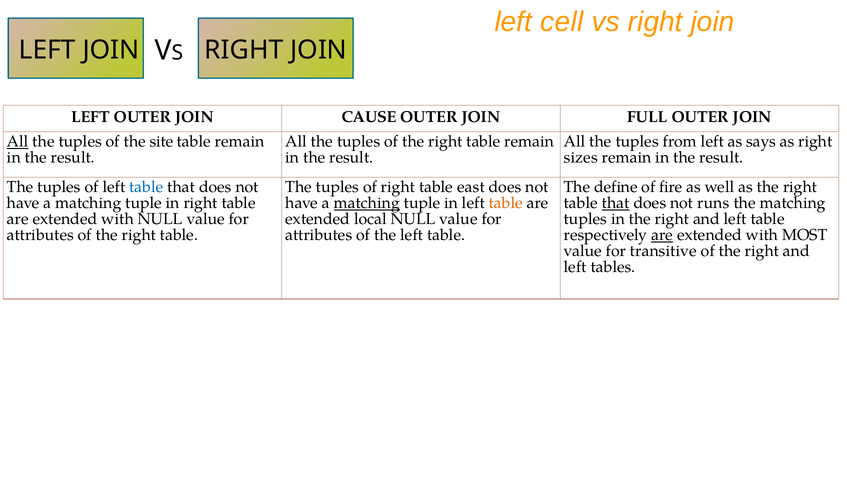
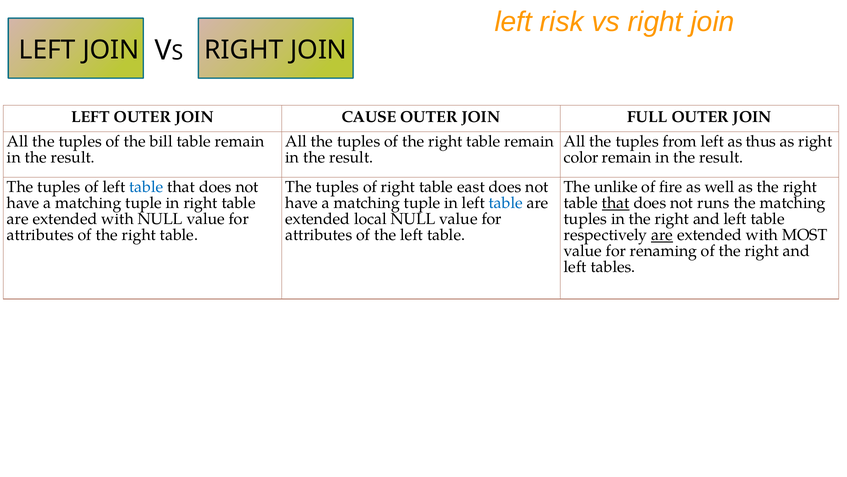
cell: cell -> risk (562, 22)
All underline: present -> none (18, 141)
site: site -> bill (161, 141)
says: says -> thus (761, 141)
sizes: sizes -> color (581, 157)
define: define -> unlike (616, 187)
matching underline: present -> none (367, 203)
table colour: orange -> blue (506, 203)
transitive: transitive -> renaming (664, 251)
